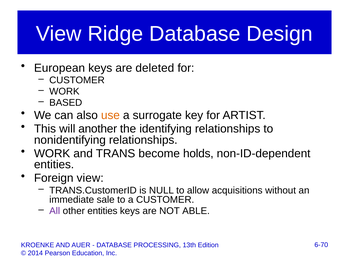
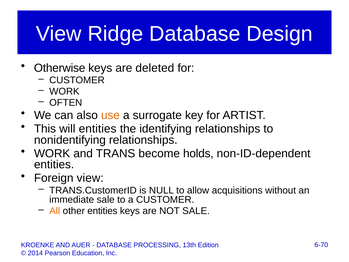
European: European -> Otherwise (60, 68)
BASED: BASED -> OFTEN (66, 103)
will another: another -> entities (98, 129)
All colour: purple -> orange (55, 211)
NOT ABLE: ABLE -> SALE (196, 211)
